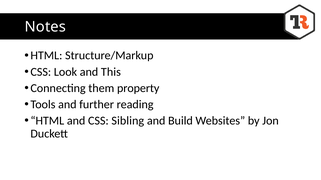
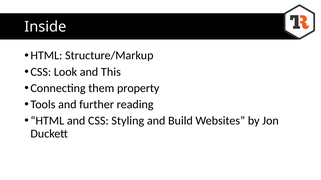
Notes: Notes -> Inside (45, 27)
Sibling: Sibling -> Styling (128, 121)
